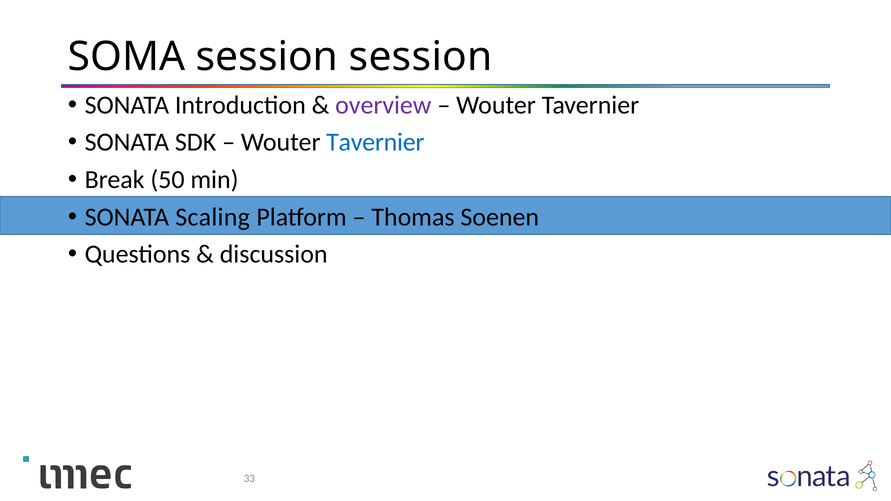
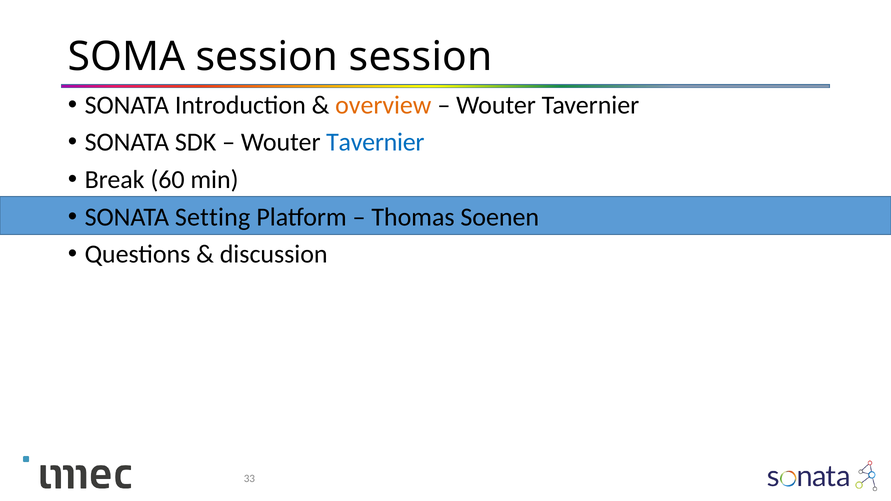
overview colour: purple -> orange (383, 105)
50: 50 -> 60 (167, 180)
Scaling: Scaling -> Setting (213, 217)
